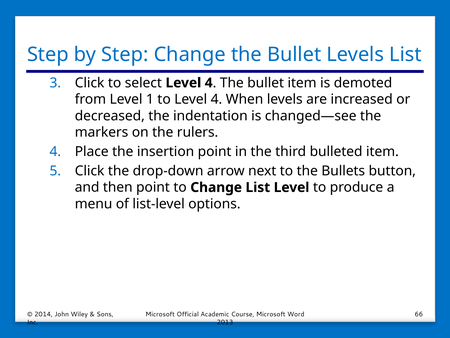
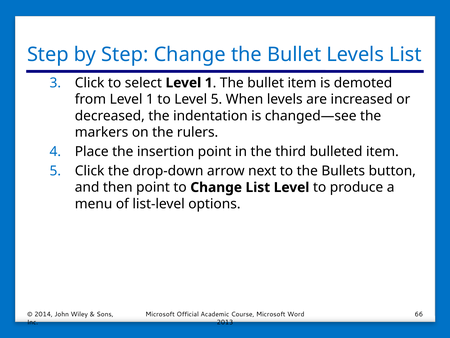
select Level 4: 4 -> 1 (209, 83)
to Level 4: 4 -> 5 (216, 99)
